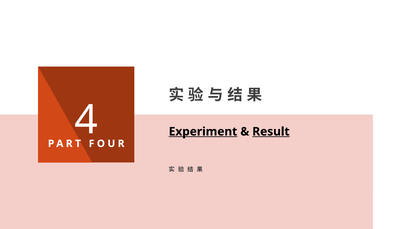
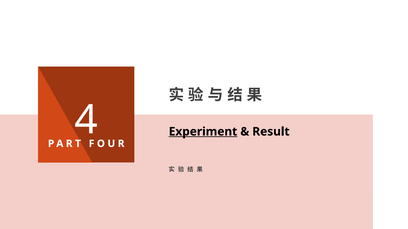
Result underline: present -> none (271, 132)
